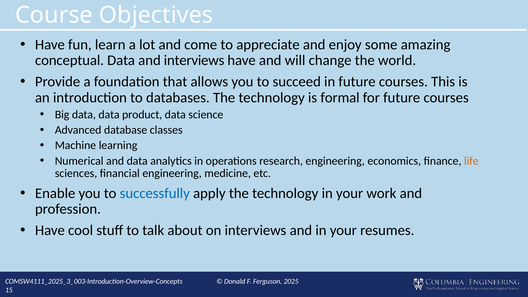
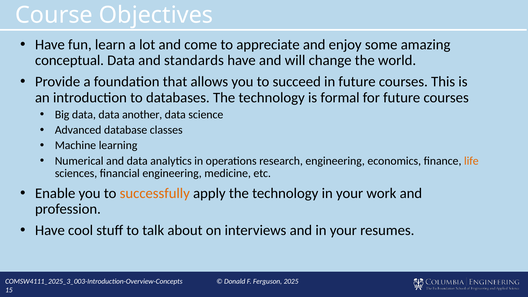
and interviews: interviews -> standards (194, 60)
product: product -> another (142, 115)
successfully colour: blue -> orange (155, 193)
